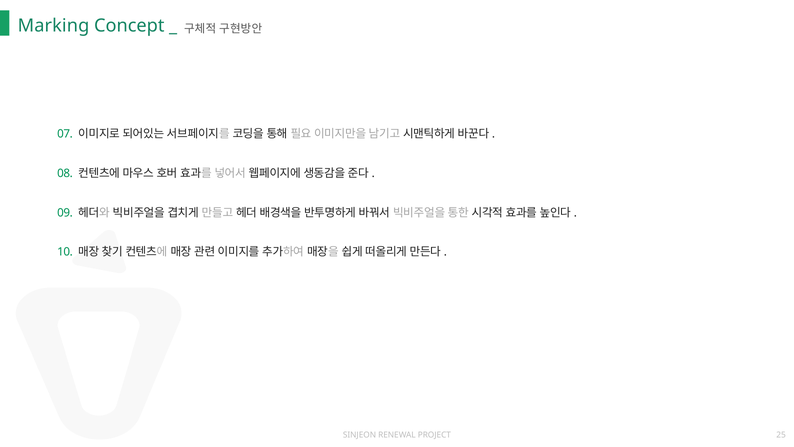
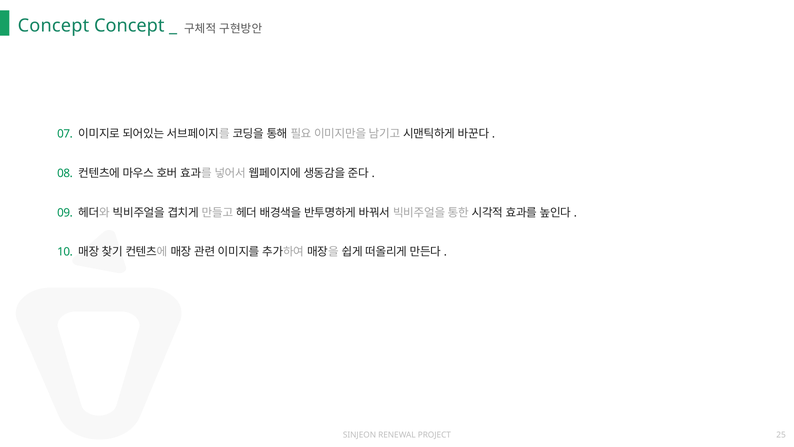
Marking: Marking -> Concept (53, 26)
